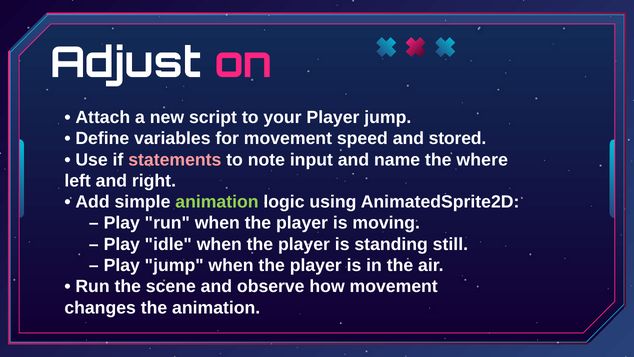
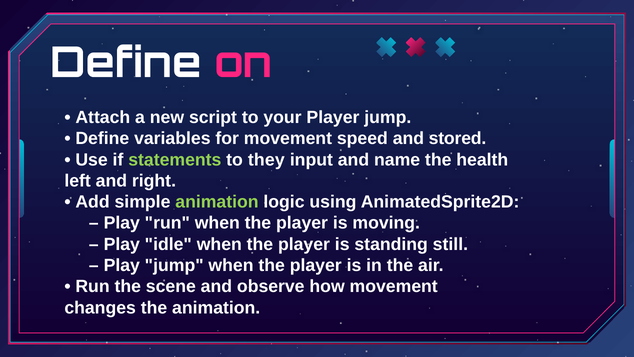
Adjust: Adjust -> Define (126, 63)
statements colour: pink -> light green (175, 160)
note: note -> they (266, 160)
where: where -> health (482, 160)
